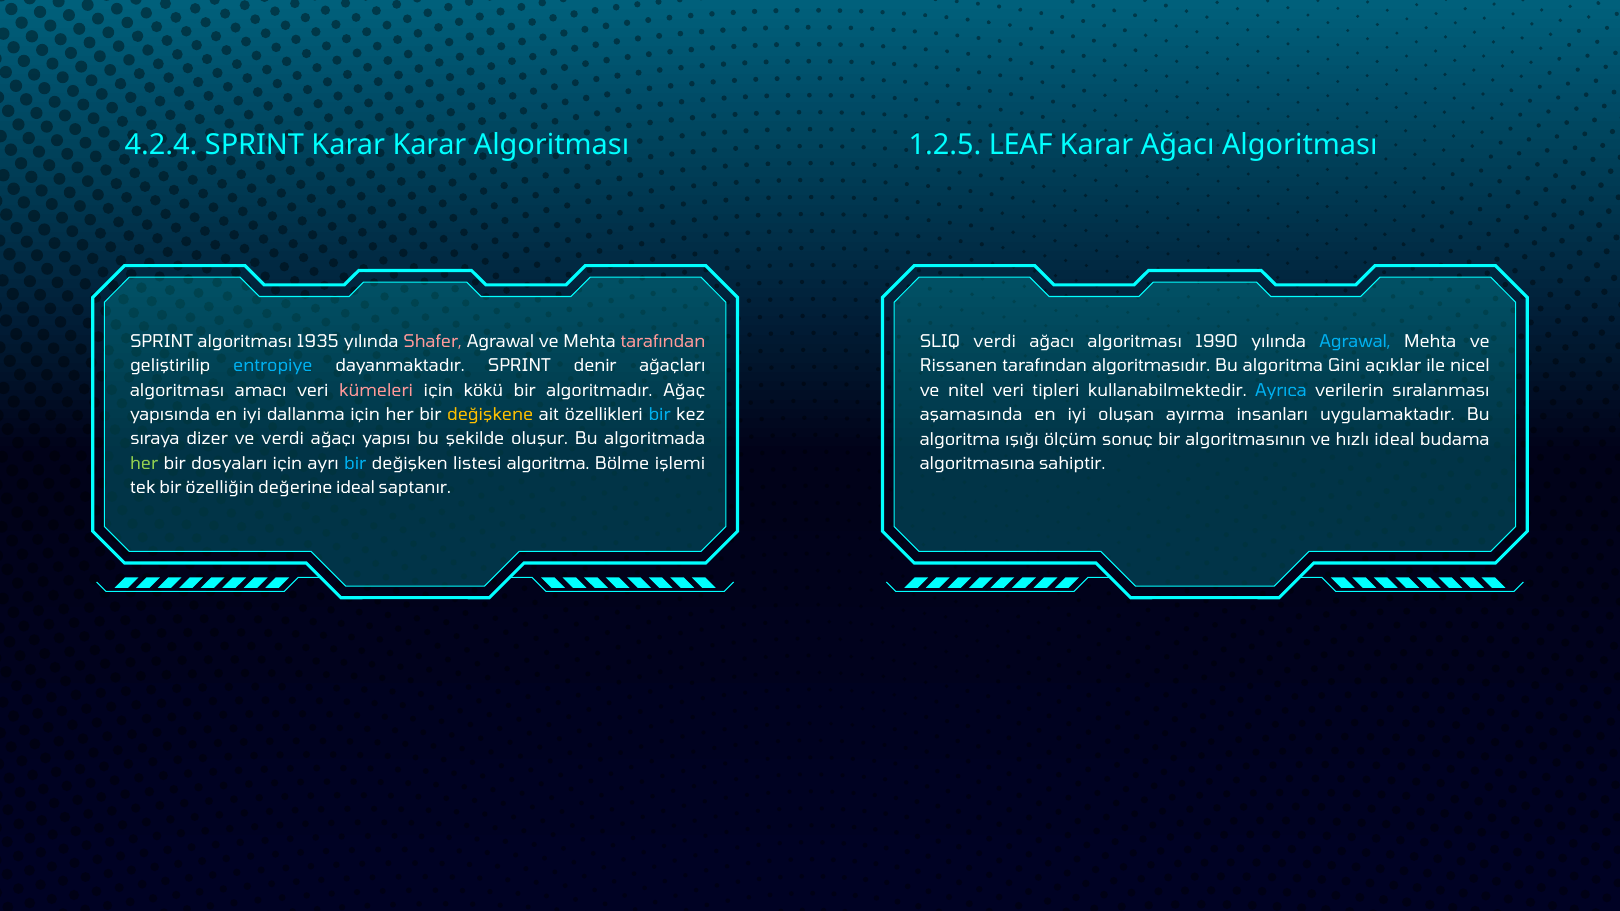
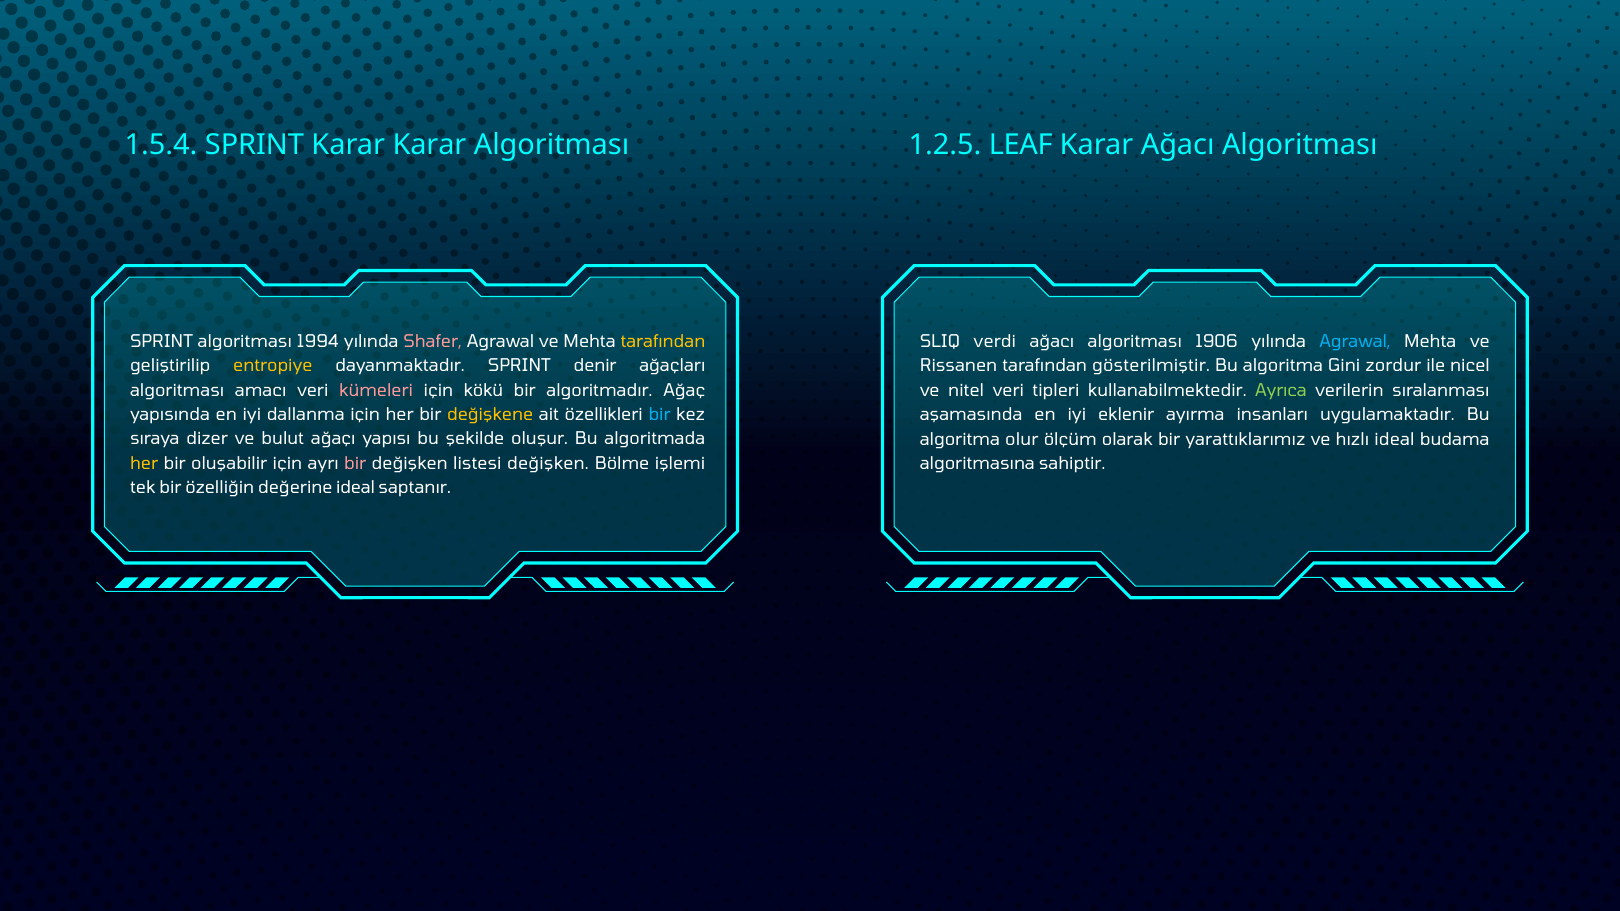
4.2.4: 4.2.4 -> 1.5.4 (161, 145)
1935: 1935 -> 1994 (318, 342)
tarafından colour: pink -> yellow (663, 342)
1990: 1990 -> 1906 (1217, 342)
entropiye colour: light blue -> yellow (273, 366)
algoritmasıdır: algoritmasıdır -> gösterilmiştir (1151, 366)
açıklar: açıklar -> zordur (1393, 366)
Ayrıca colour: light blue -> light green (1281, 391)
oluşan: oluşan -> eklenir (1126, 415)
ve verdi: verdi -> bulut (283, 439)
ışığı: ışığı -> olur (1022, 439)
sonuç: sonuç -> olarak (1127, 439)
algoritmasının: algoritmasının -> yarattıklarımız (1245, 439)
her colour: light green -> yellow (144, 464)
dosyaları: dosyaları -> oluşabilir (229, 464)
bir colour: light blue -> pink (355, 464)
listesi algoritma: algoritma -> değişken (548, 464)
